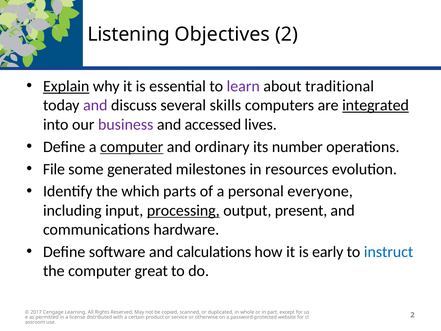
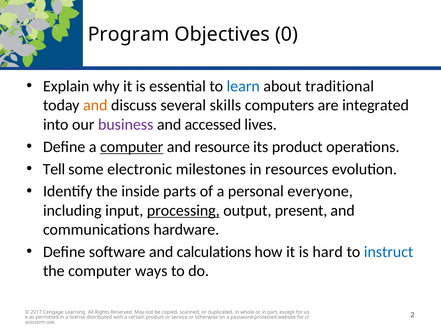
Listening: Listening -> Program (129, 34)
Objectives 2: 2 -> 0 (287, 34)
Explain underline: present -> none (66, 86)
learn colour: purple -> blue (243, 86)
and colour: purple -> orange (95, 105)
integrated underline: present -> none (376, 105)
ordinary: ordinary -> resource (222, 147)
its number: number -> product (297, 147)
File: File -> Tell (54, 169)
generated: generated -> electronic (140, 169)
which: which -> inside (140, 191)
early: early -> hard (328, 252)
great: great -> ways (151, 271)
